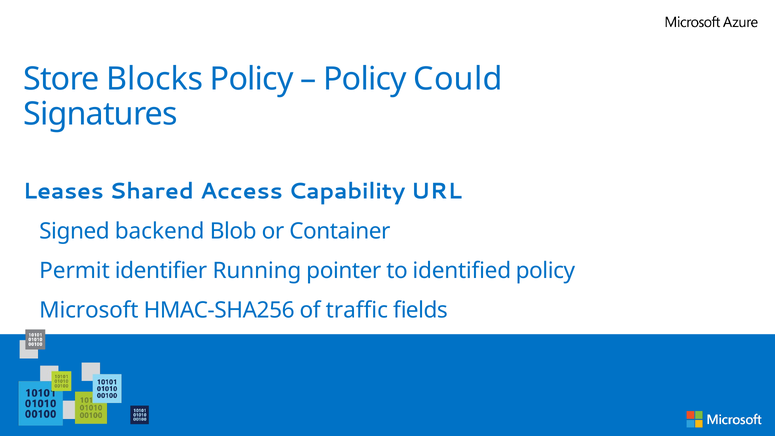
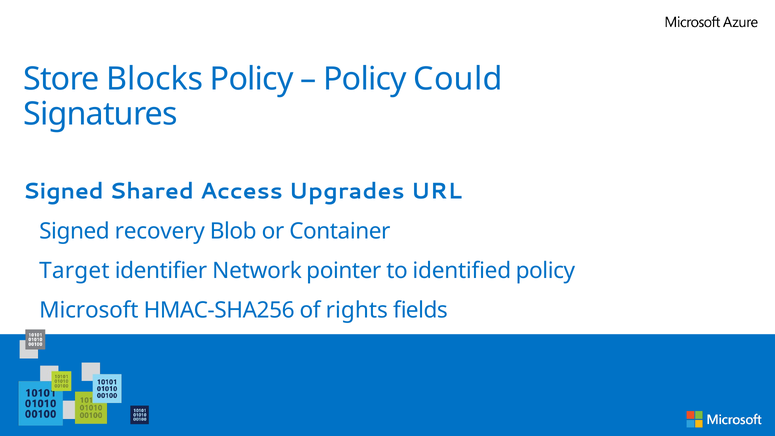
Leases: Leases -> Signed (63, 191)
Capability: Capability -> Upgrades (347, 191)
backend: backend -> recovery (160, 231)
Permit: Permit -> Target (74, 271)
Running: Running -> Network (257, 271)
traffic: traffic -> rights (357, 310)
